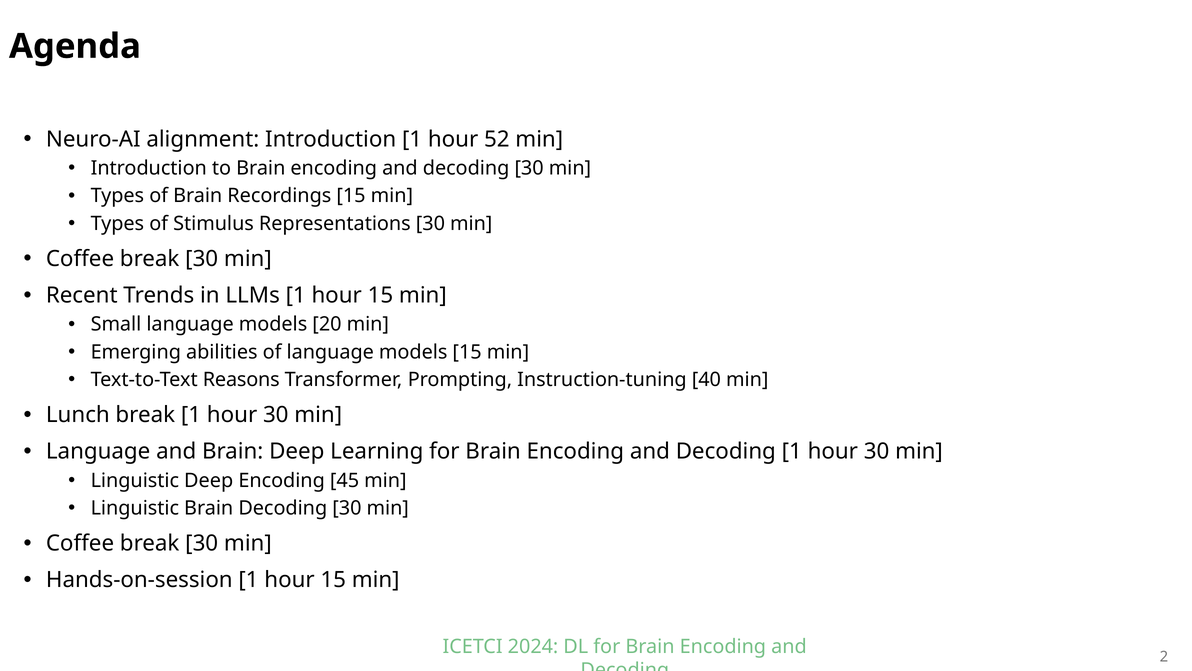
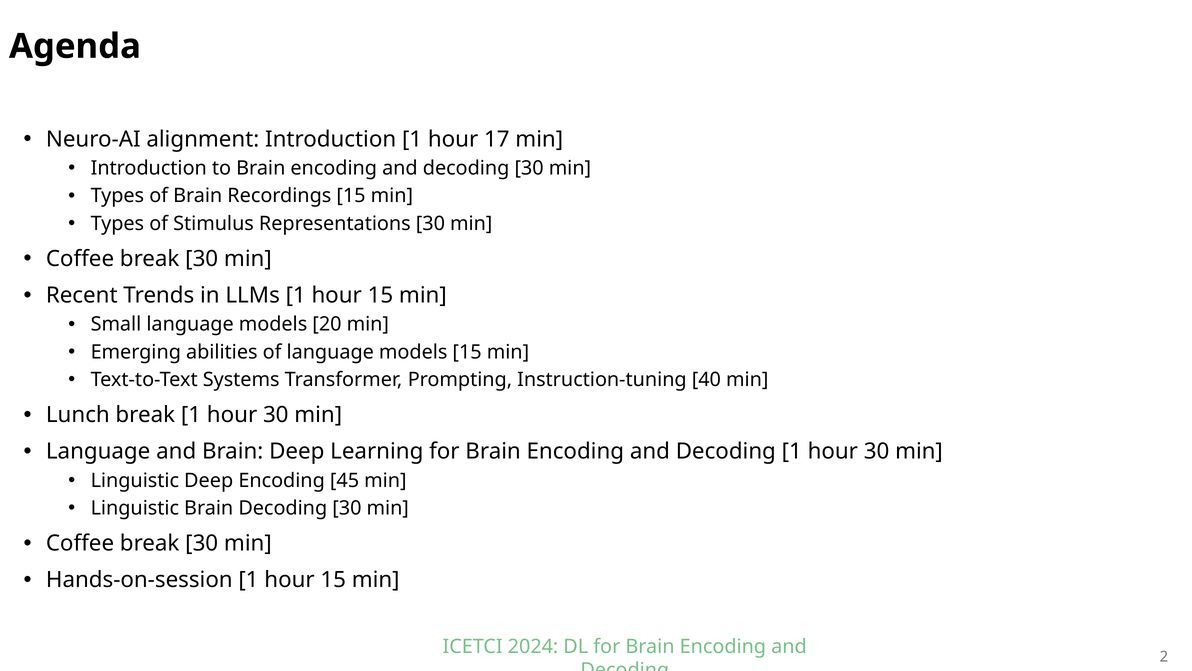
52: 52 -> 17 (497, 139)
Reasons: Reasons -> Systems (241, 379)
